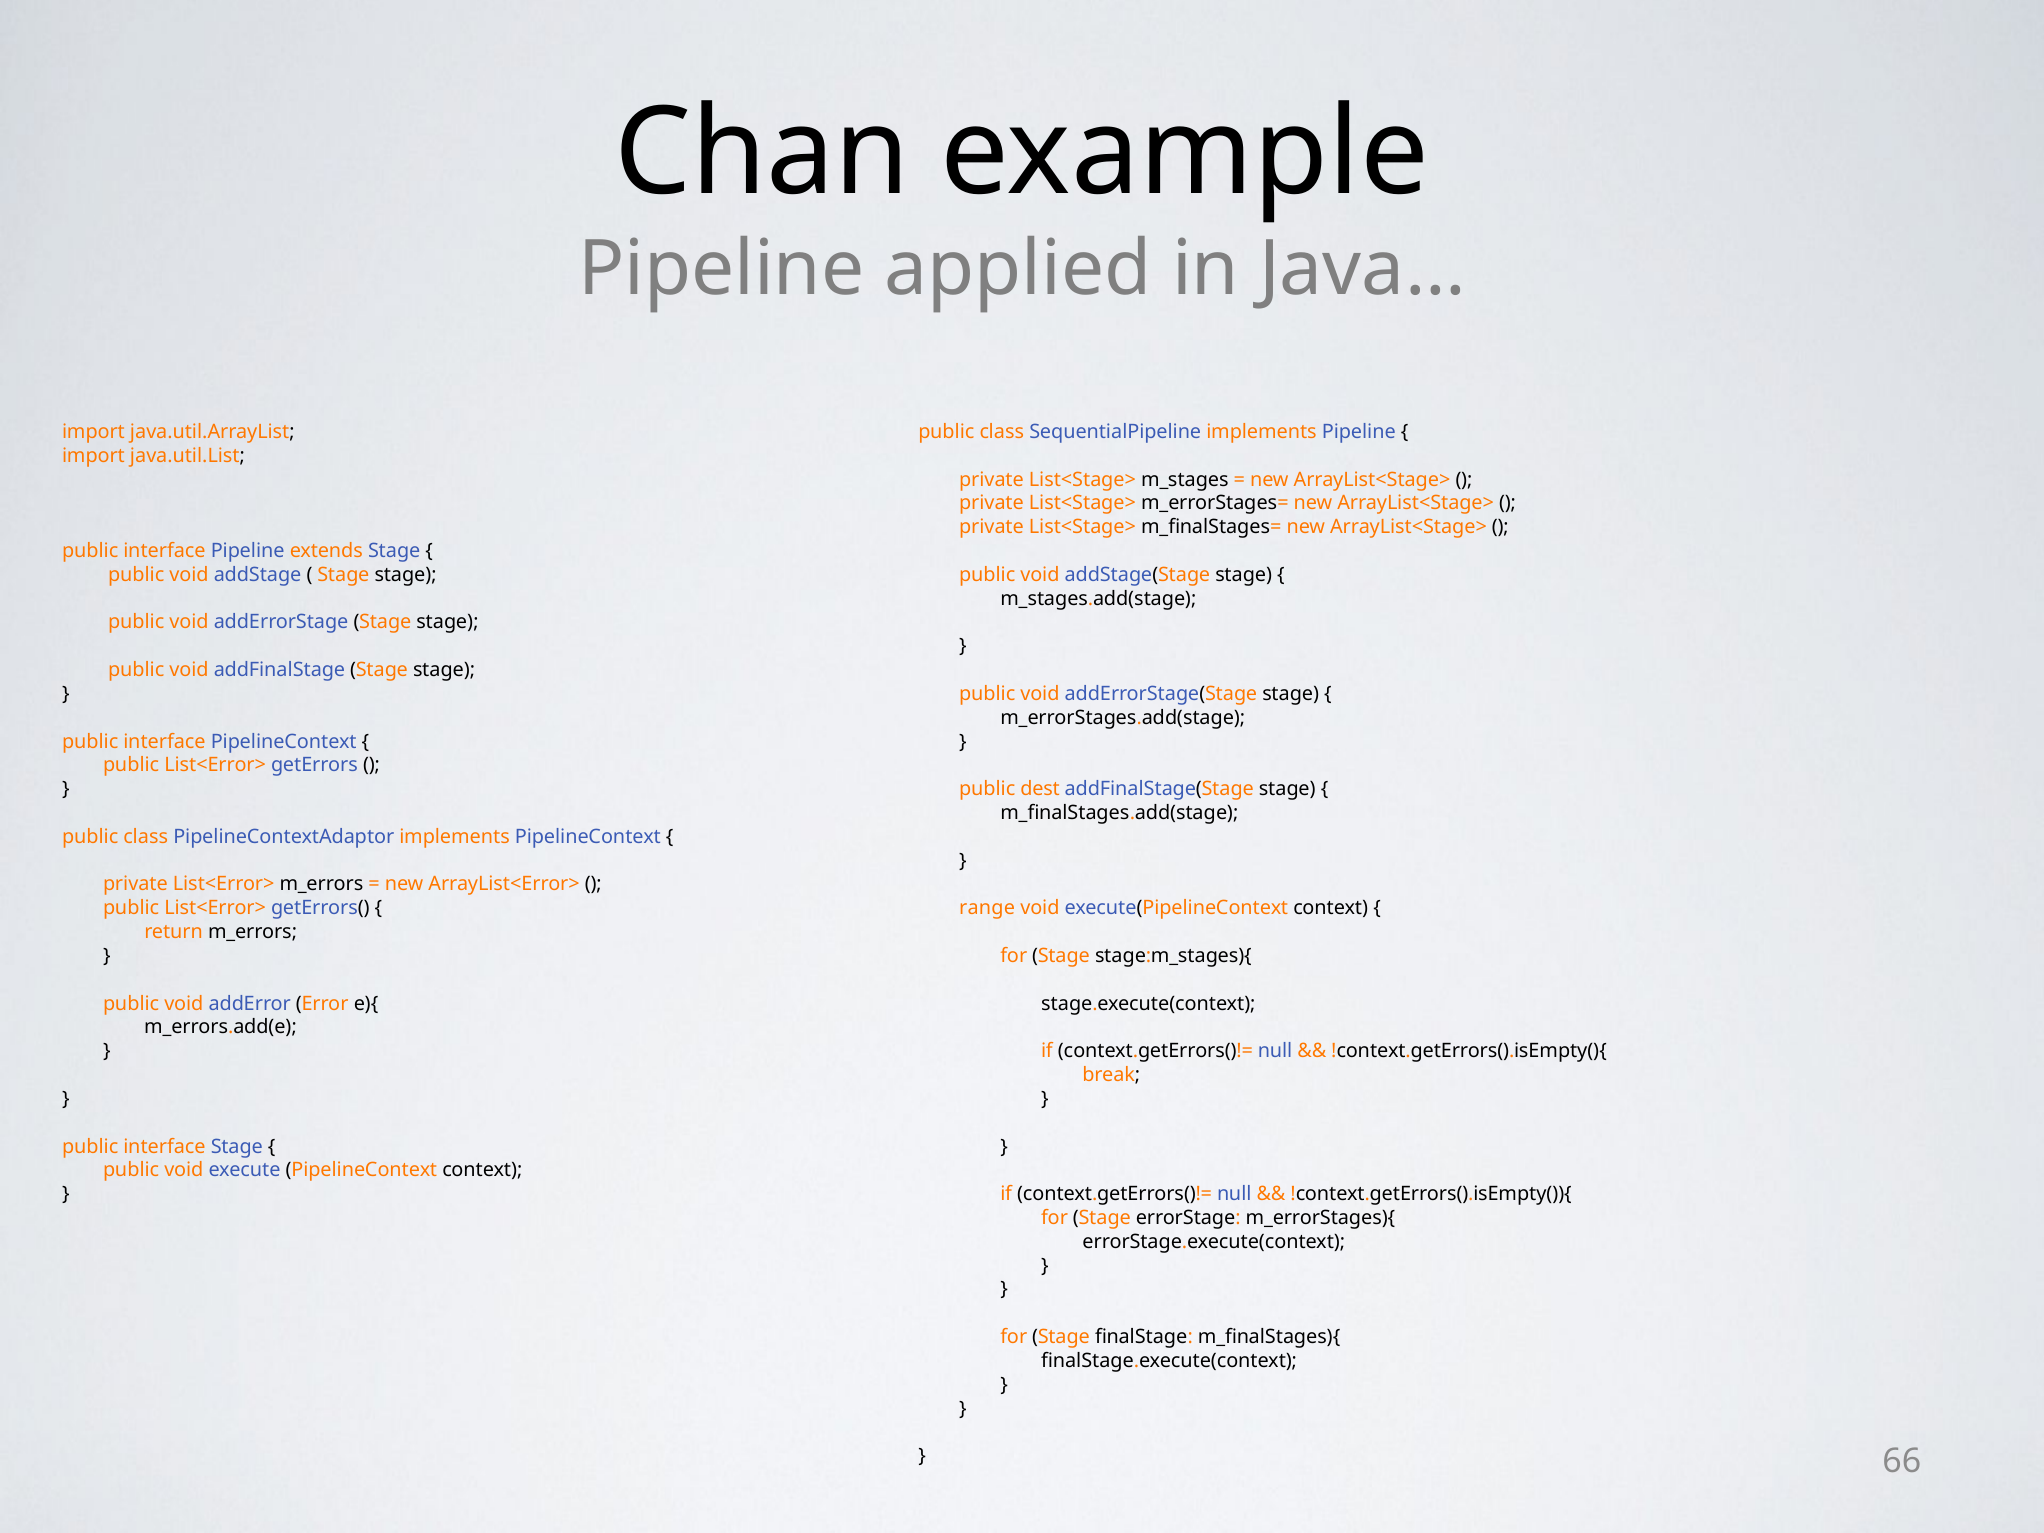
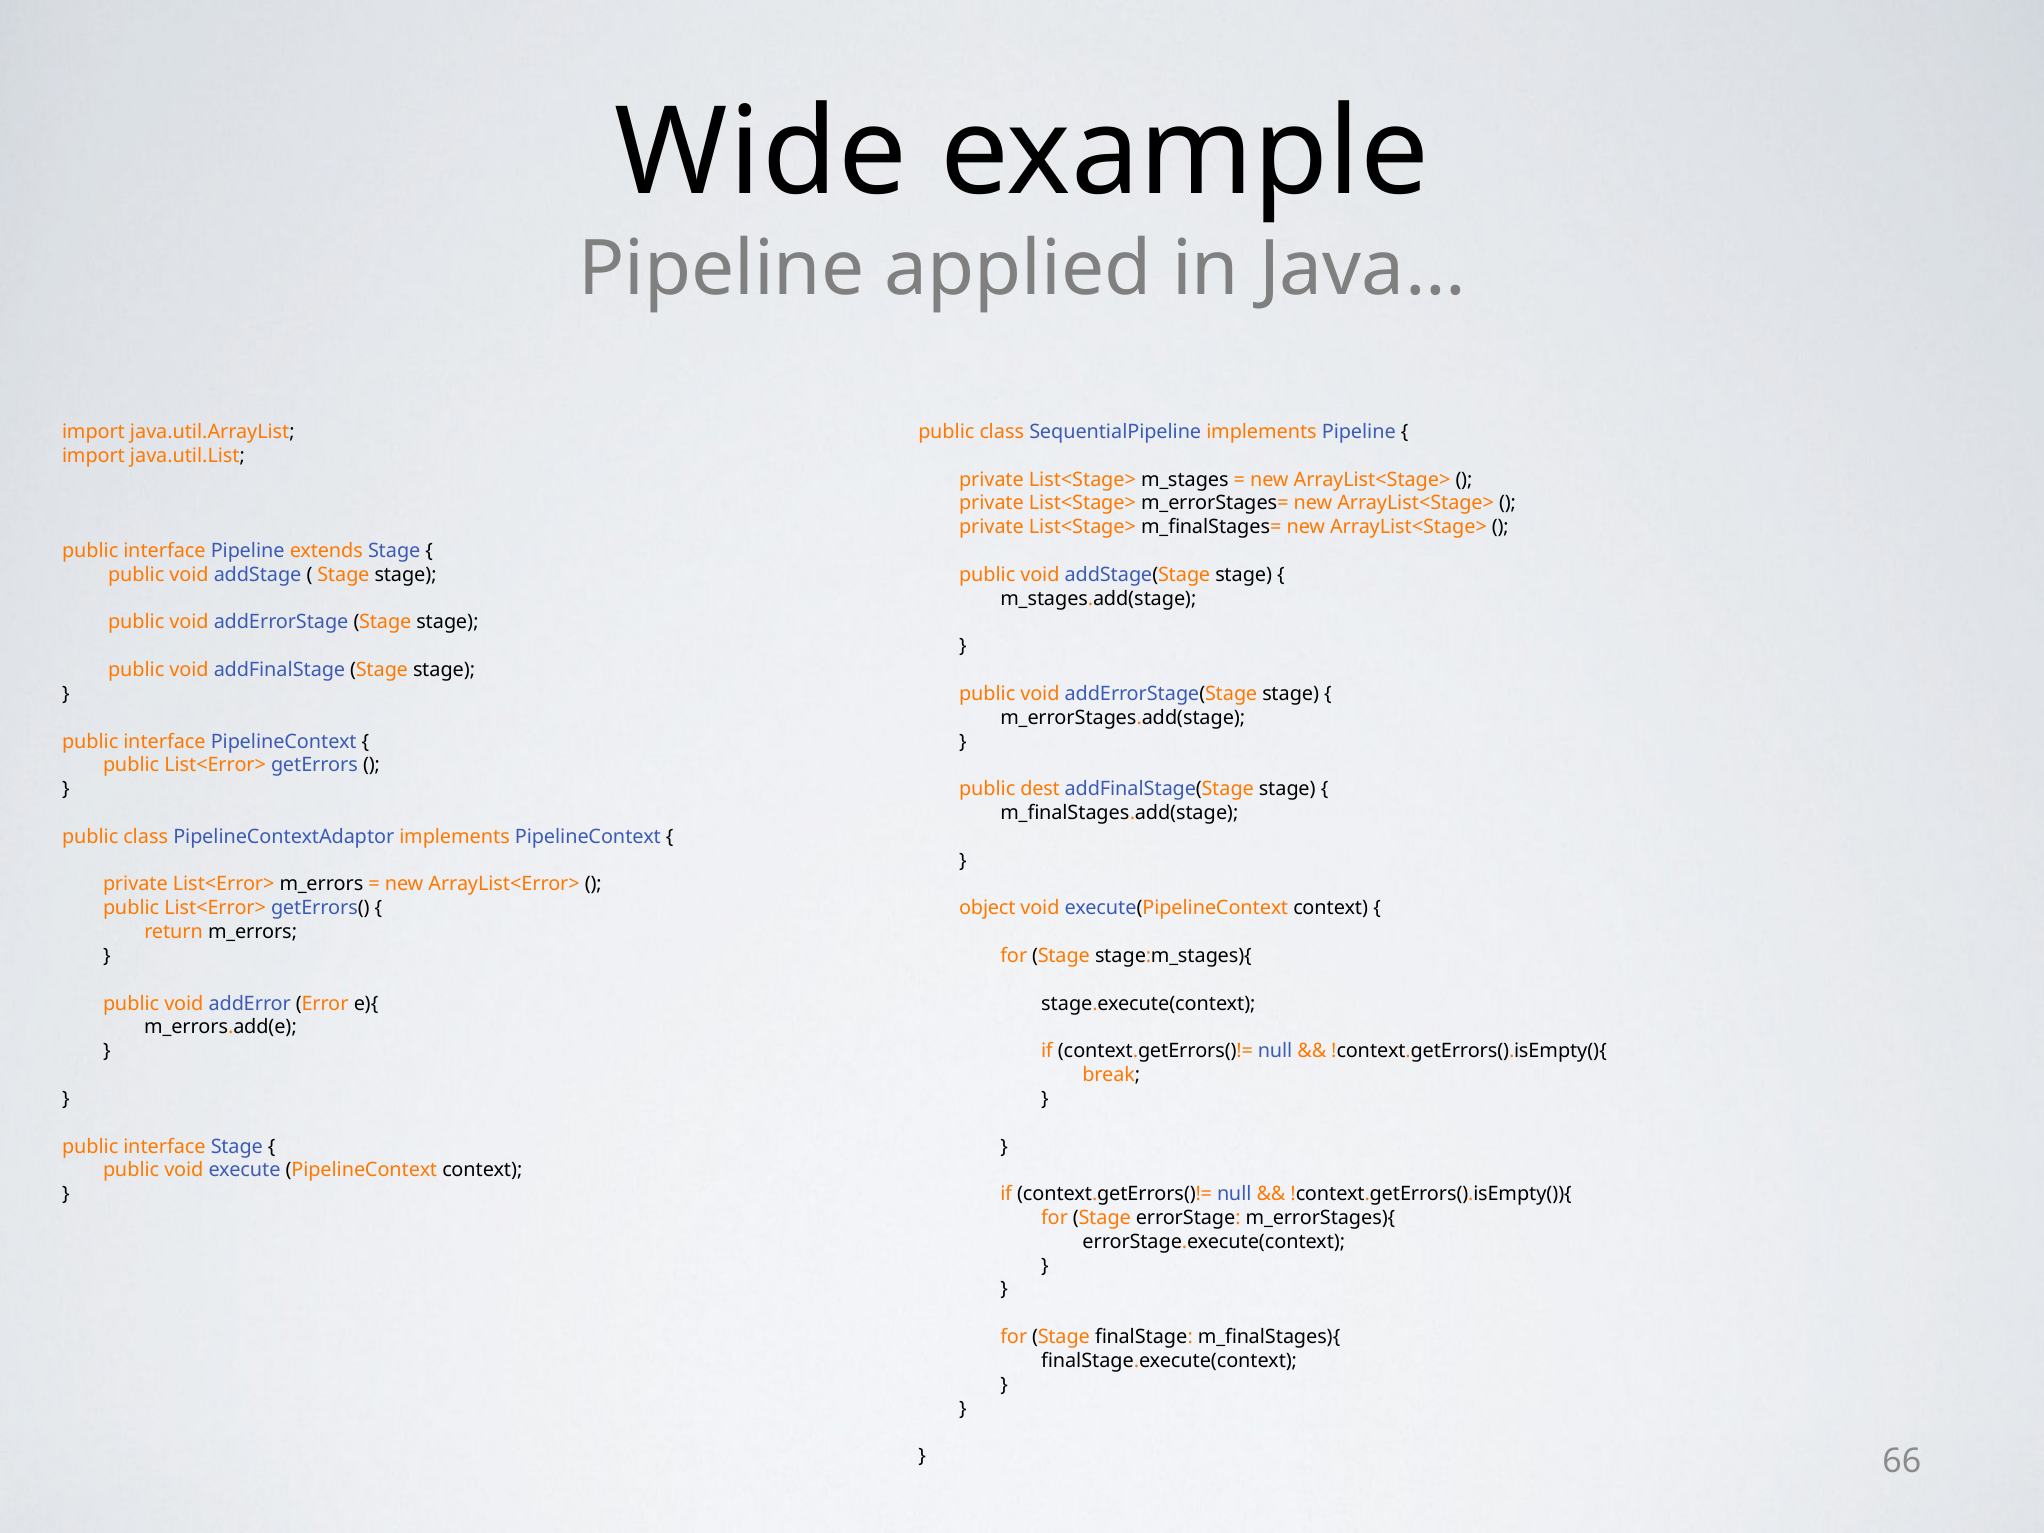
Chan: Chan -> Wide (761, 153)
range: range -> object (987, 908)
